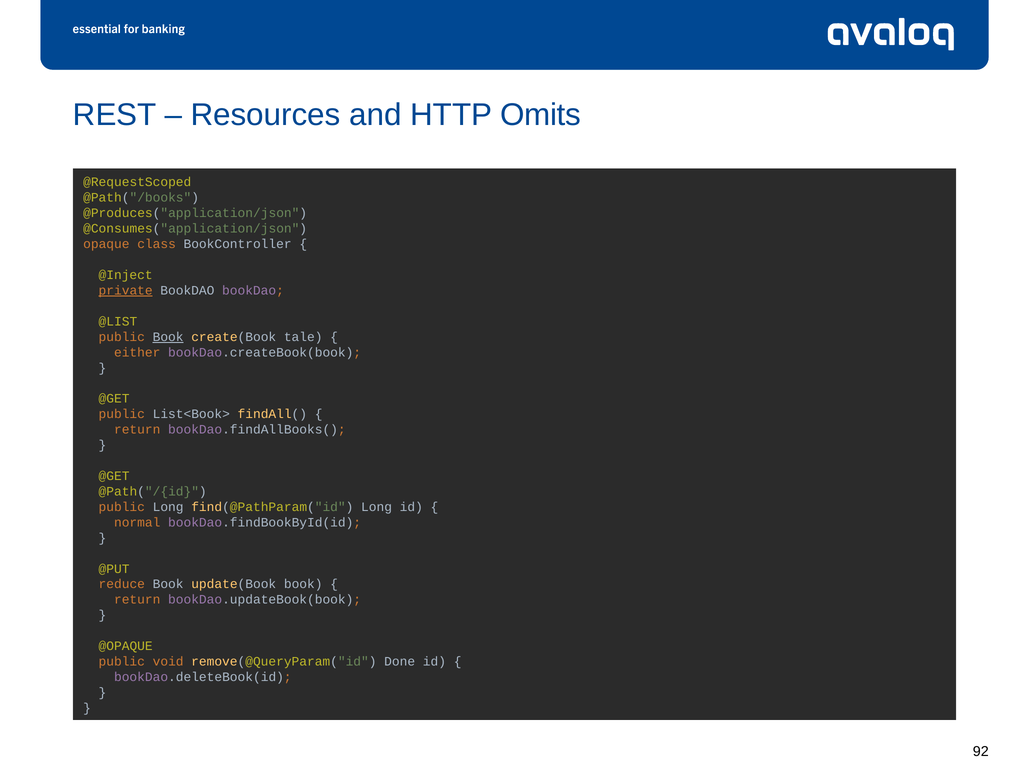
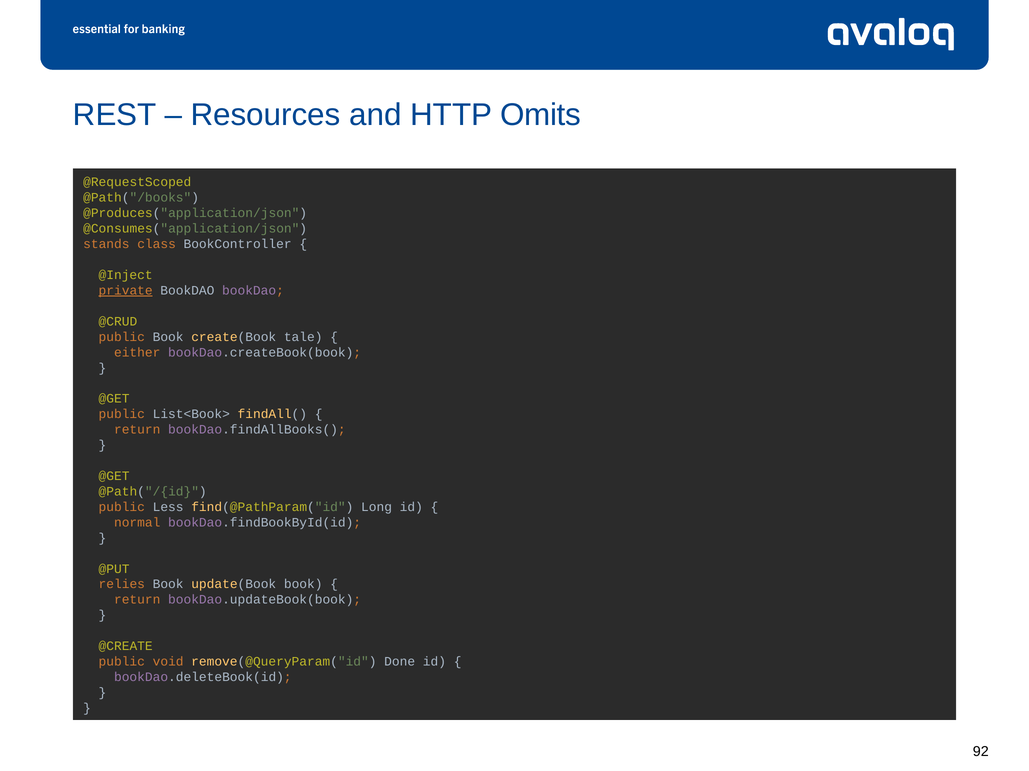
opaque: opaque -> stands (106, 244)
@LIST: @LIST -> @CRUD (118, 322)
Book underline: present -> none (168, 337)
public Long: Long -> Less (168, 507)
reduce: reduce -> relies (122, 585)
@OPAQUE: @OPAQUE -> @CREATE (126, 647)
